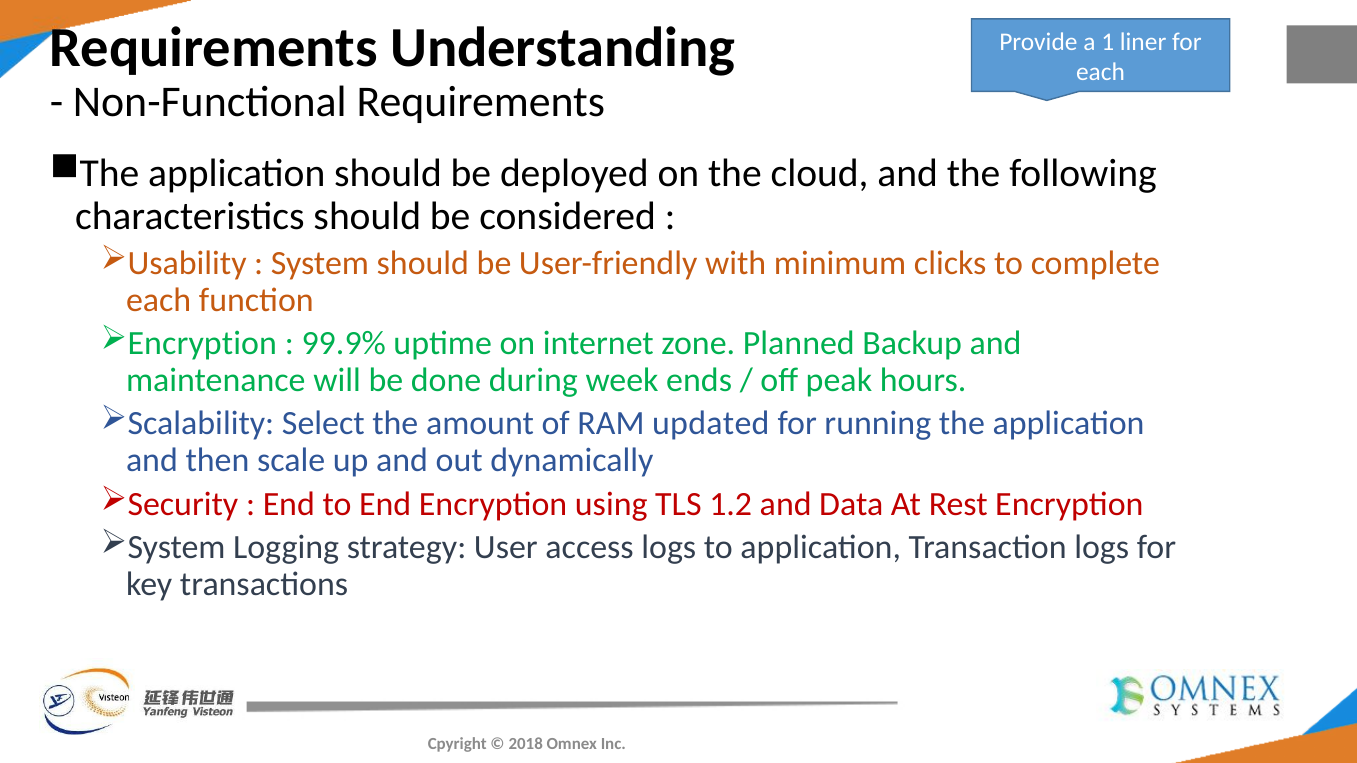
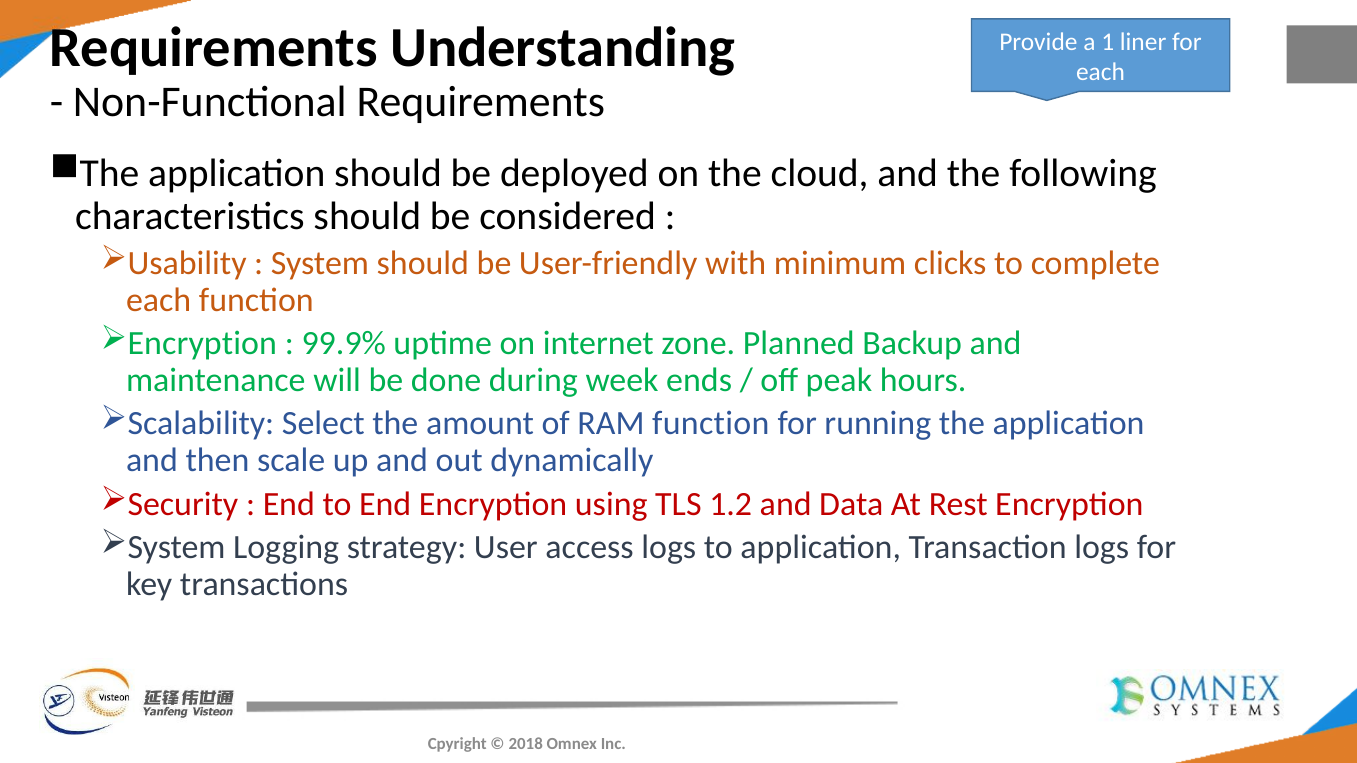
RAM updated: updated -> function (711, 424)
